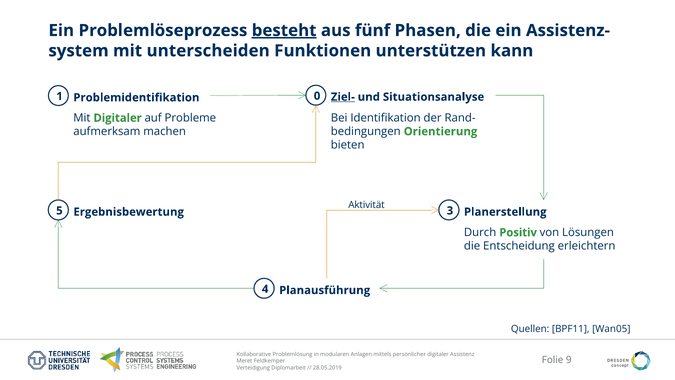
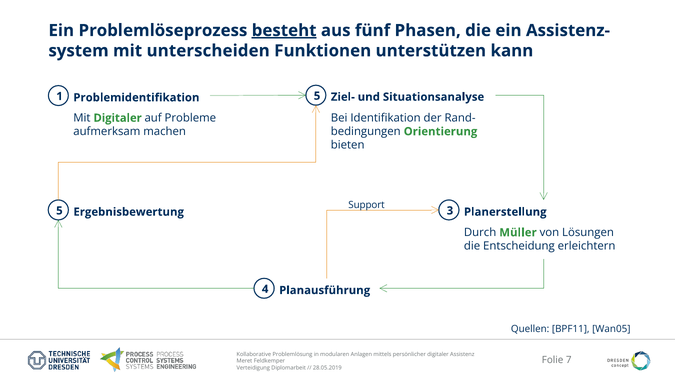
Ziel- underline: present -> none (343, 97)
Problemidentifikation 0: 0 -> 5 (317, 96)
Aktivität: Aktivität -> Support (367, 205)
Positiv: Positiv -> Müller (518, 232)
9: 9 -> 7 (569, 360)
